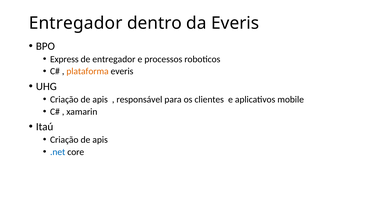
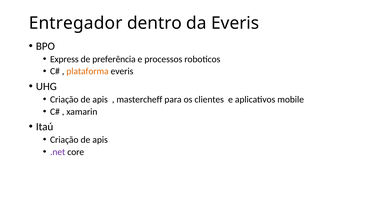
de entregador: entregador -> preferência (114, 59)
responsável: responsável -> mastercheff (139, 99)
.net colour: blue -> purple (58, 152)
